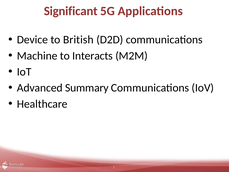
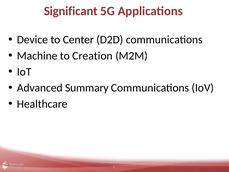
British: British -> Center (78, 40)
Interacts: Interacts -> Creation (92, 56)
